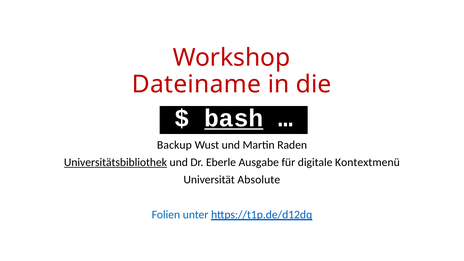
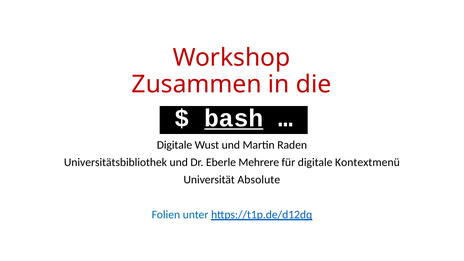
Dateiname: Dateiname -> Zusammen (197, 84)
Backup: Backup -> Digitale (174, 145)
Universitätsbibliothek underline: present -> none (115, 162)
Ausgabe: Ausgabe -> Mehrere (259, 162)
